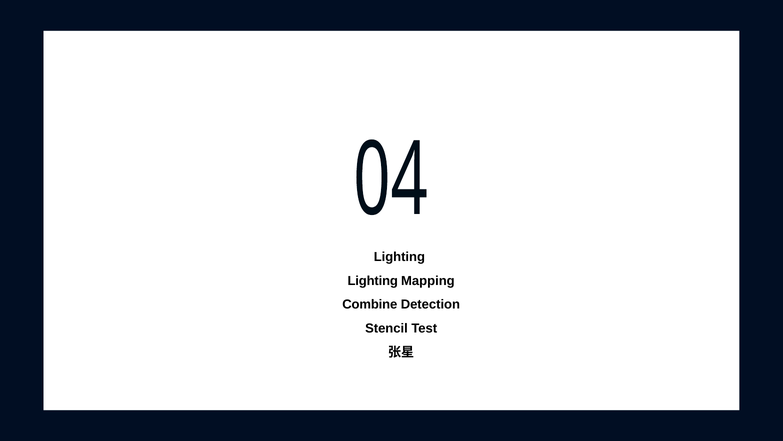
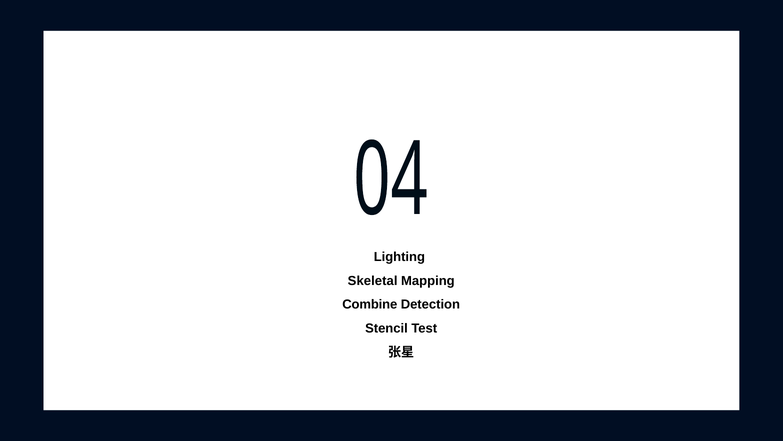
Lighting: Lighting -> Skeletal (373, 280)
